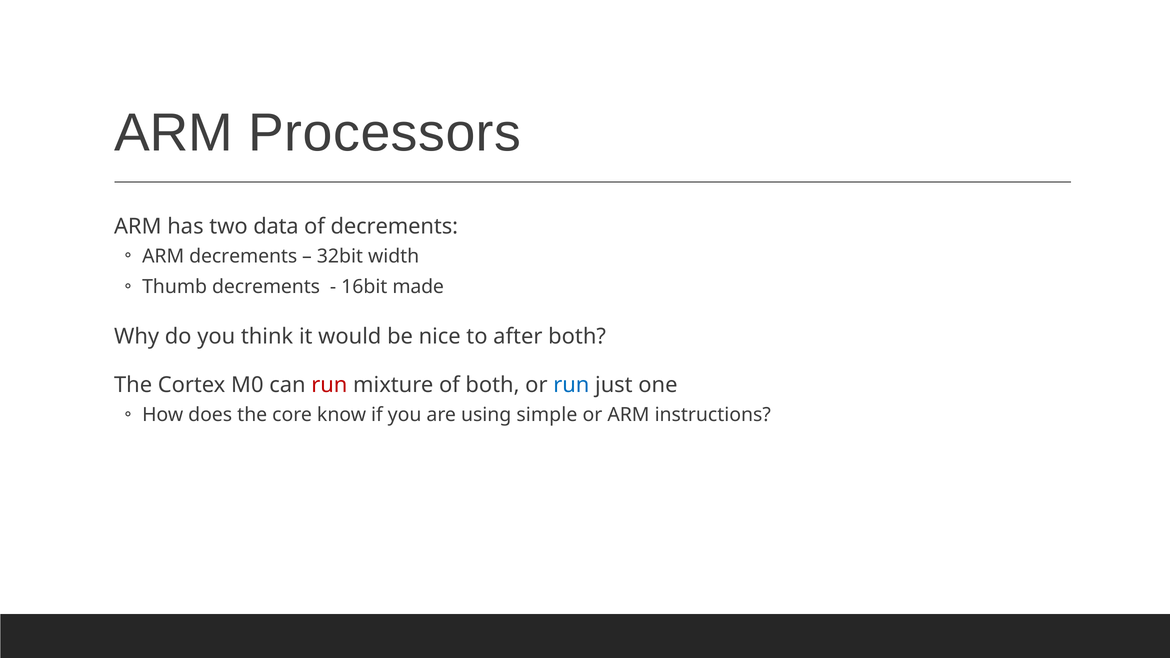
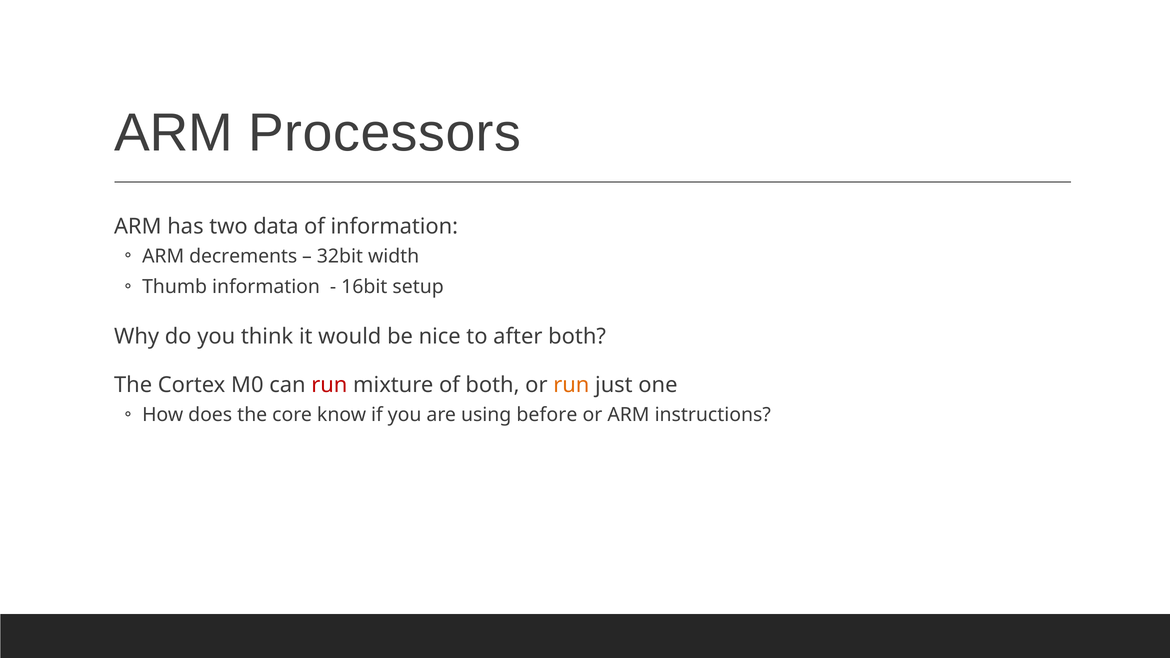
of decrements: decrements -> information (394, 227)
Thumb decrements: decrements -> information (266, 287)
made: made -> setup (418, 287)
run colour: blue -> orange (571, 385)
simple: simple -> before (547, 415)
